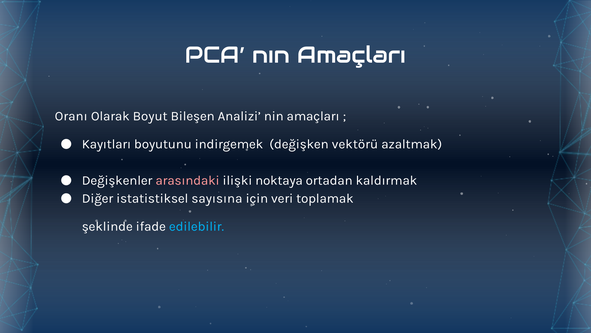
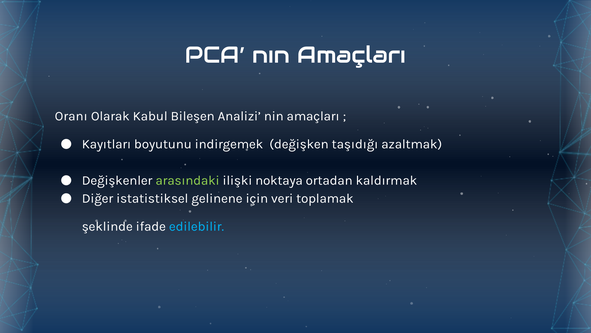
Boyut: Boyut -> Kabul (150, 116)
vektörü: vektörü -> taşıdığı (355, 144)
arasındaki colour: pink -> light green (188, 180)
sayısına: sayısına -> gelinene (217, 198)
